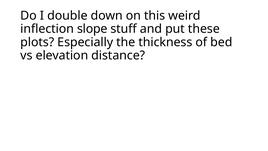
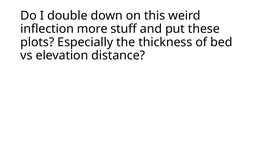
slope: slope -> more (92, 29)
